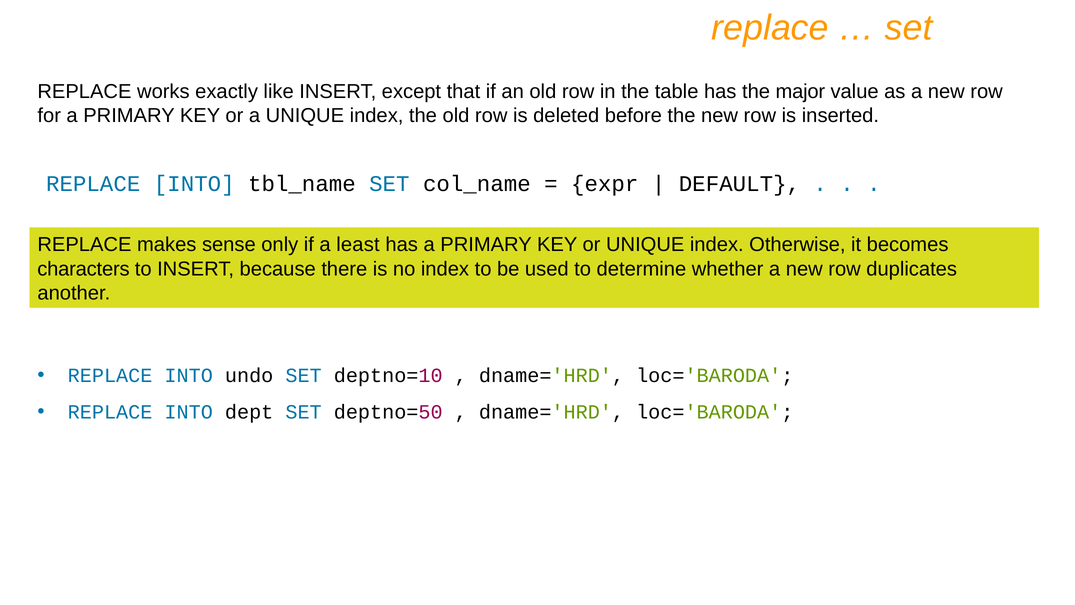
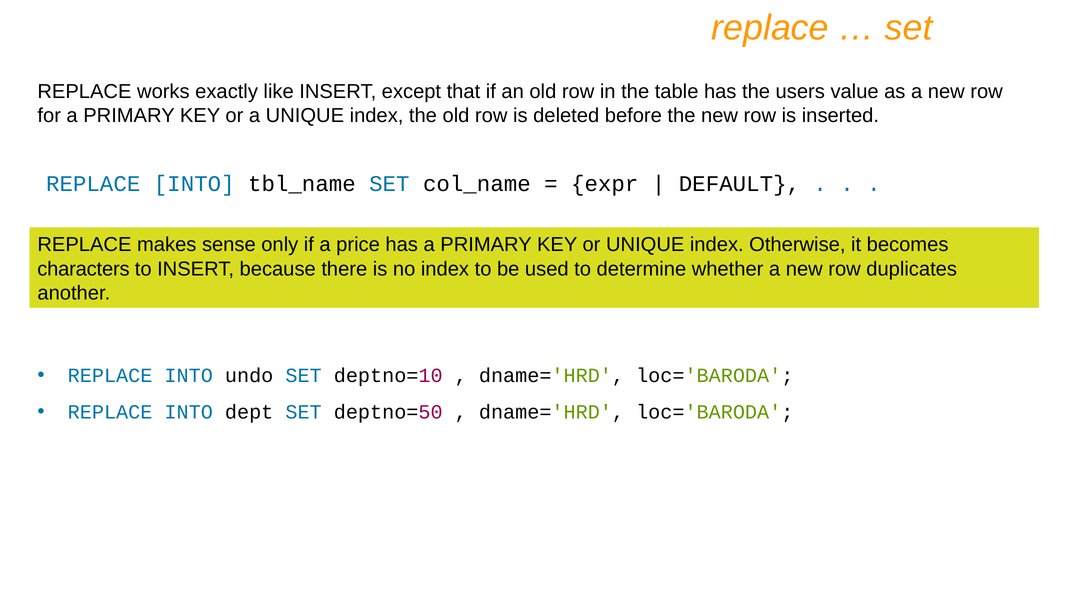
major: major -> users (800, 91)
least: least -> price (358, 245)
